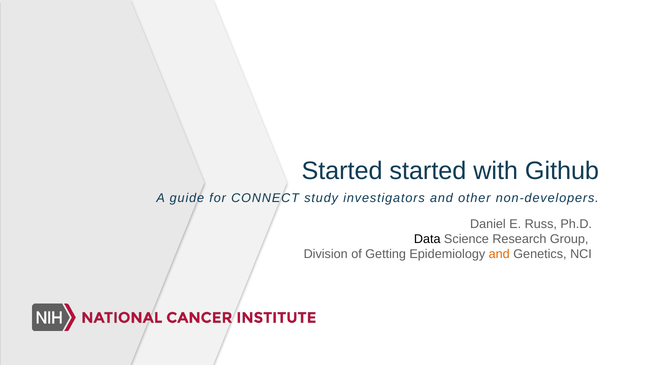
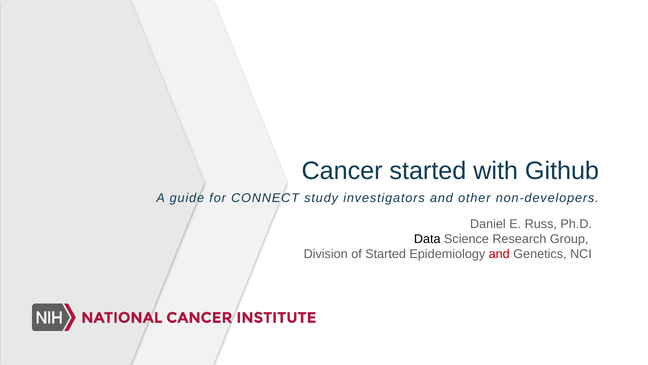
Started: Started -> Cancer (342, 171)
of Getting: Getting -> Started (386, 254)
and colour: orange -> red (499, 254)
